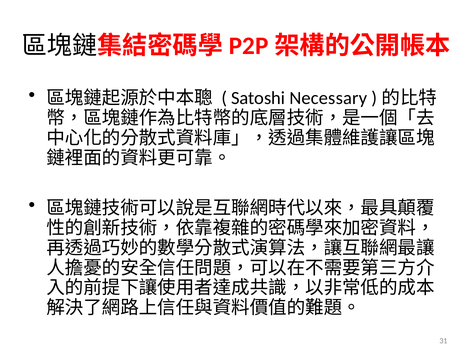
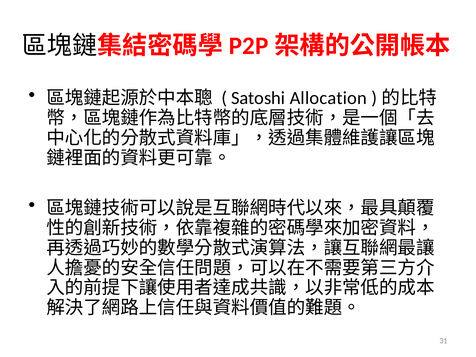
Necessary: Necessary -> Allocation (328, 98)
